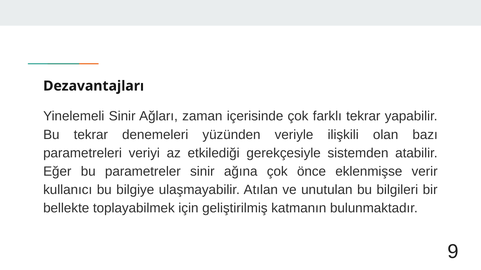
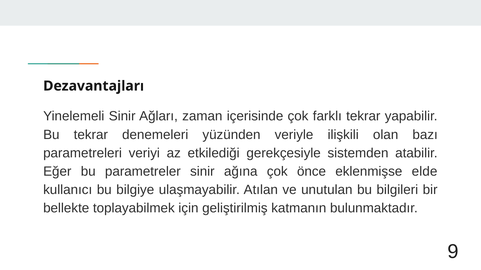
verir: verir -> elde (425, 172)
